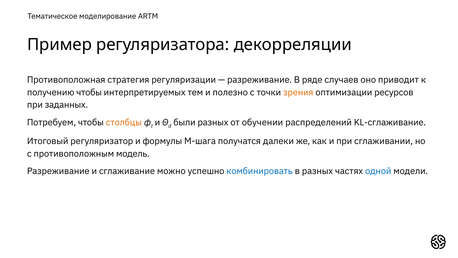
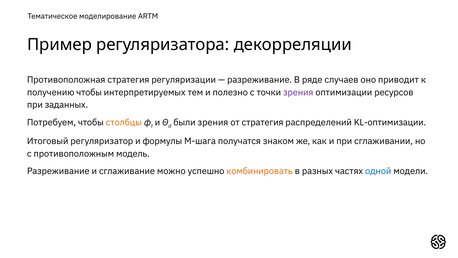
зрения colour: orange -> purple (298, 92)
были разных: разных -> зрения (213, 122)
от обучении: обучении -> стратегия (263, 122)
KL-сглаживание: KL-сглаживание -> KL-оптимизации (390, 122)
далеки: далеки -> знаком (278, 141)
комбинировать colour: blue -> orange (260, 171)
